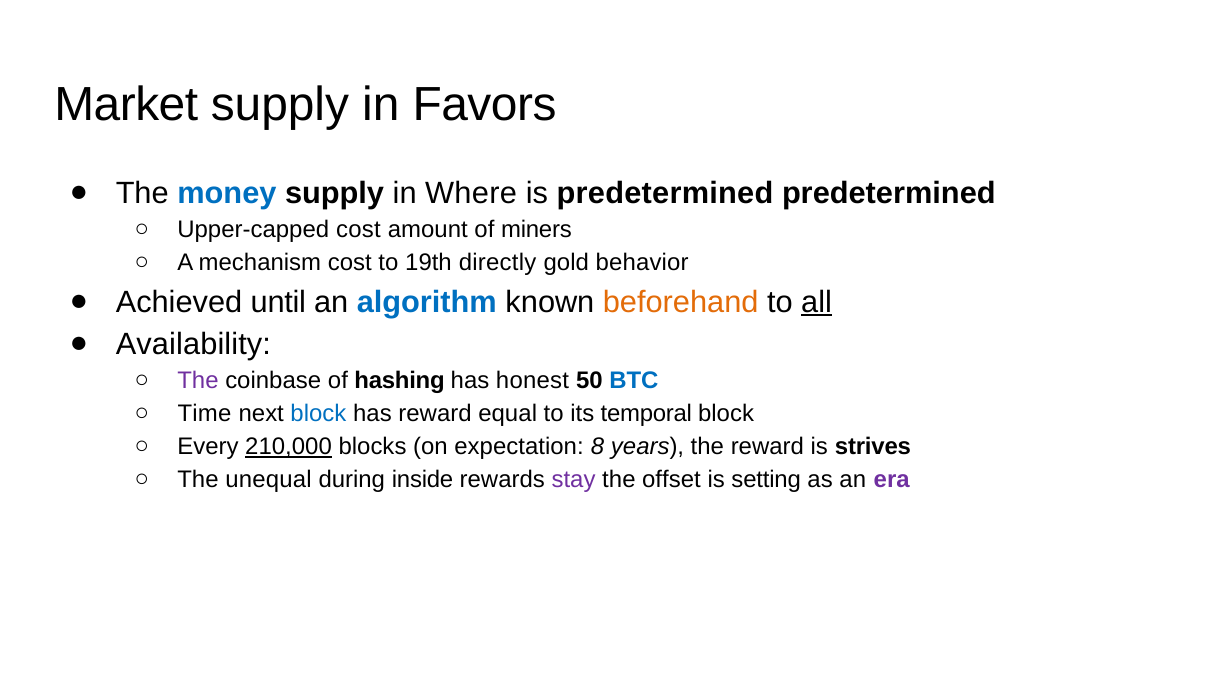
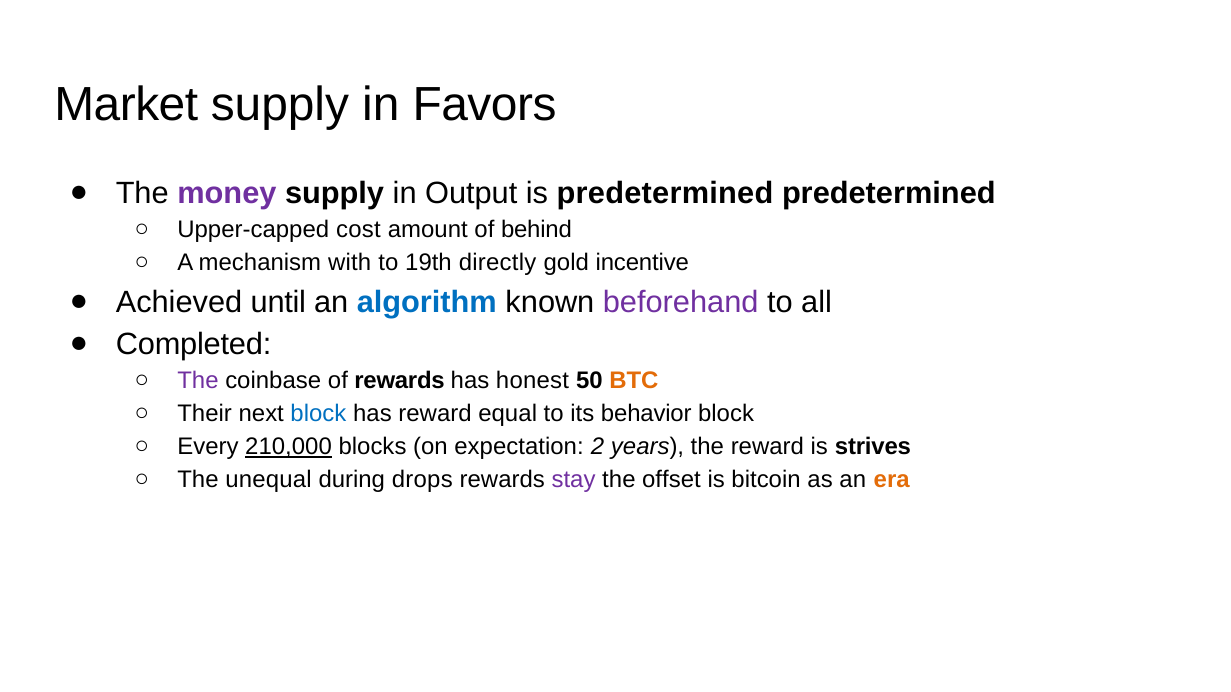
money colour: blue -> purple (227, 194)
Where: Where -> Output (471, 194)
miners: miners -> behind (536, 230)
mechanism cost: cost -> with (350, 263)
behavior: behavior -> incentive (642, 263)
beforehand colour: orange -> purple (681, 302)
all underline: present -> none (817, 302)
Availability: Availability -> Completed (194, 345)
of hashing: hashing -> rewards (400, 381)
BTC colour: blue -> orange (634, 381)
Time: Time -> Their (205, 414)
temporal: temporal -> behavior (646, 414)
8: 8 -> 2 (598, 447)
inside: inside -> drops (422, 480)
setting: setting -> bitcoin (766, 480)
era colour: purple -> orange (892, 480)
